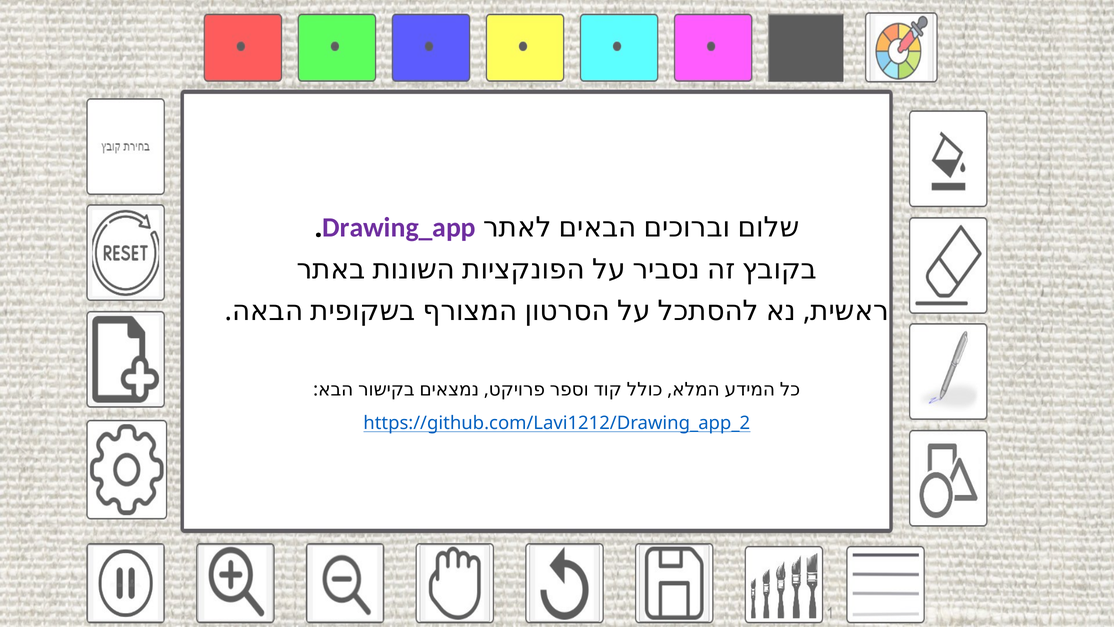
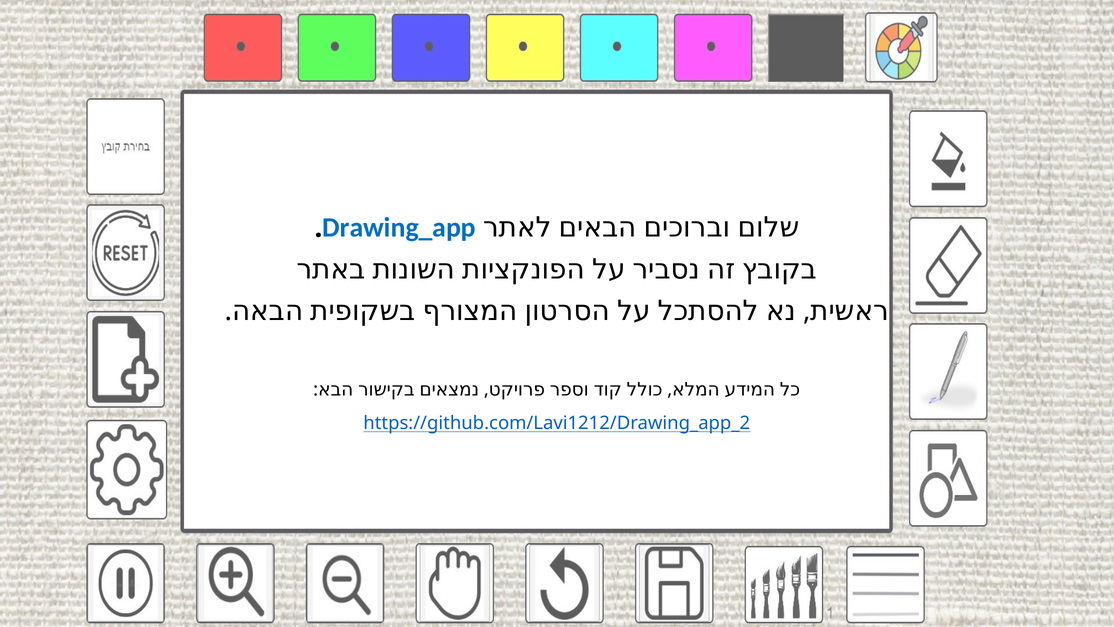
Drawing_app colour: purple -> blue (399, 228)
